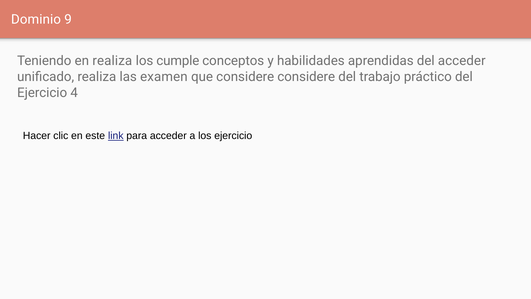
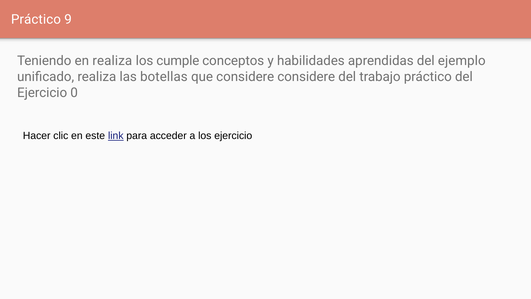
Dominio: Dominio -> Práctico (36, 19)
del acceder: acceder -> ejemplo (462, 61)
examen: examen -> botellas (164, 77)
4: 4 -> 0 (74, 93)
